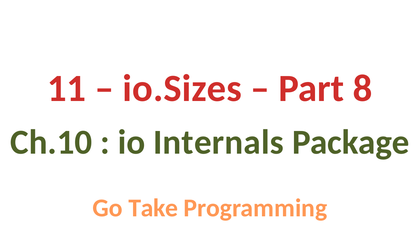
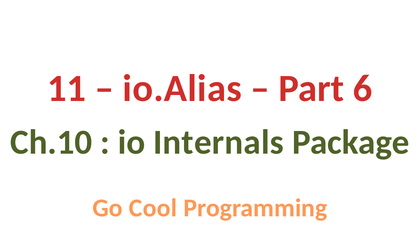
io.Sizes: io.Sizes -> io.Alias (182, 89)
8: 8 -> 6 (363, 89)
Take: Take -> Cool (153, 208)
